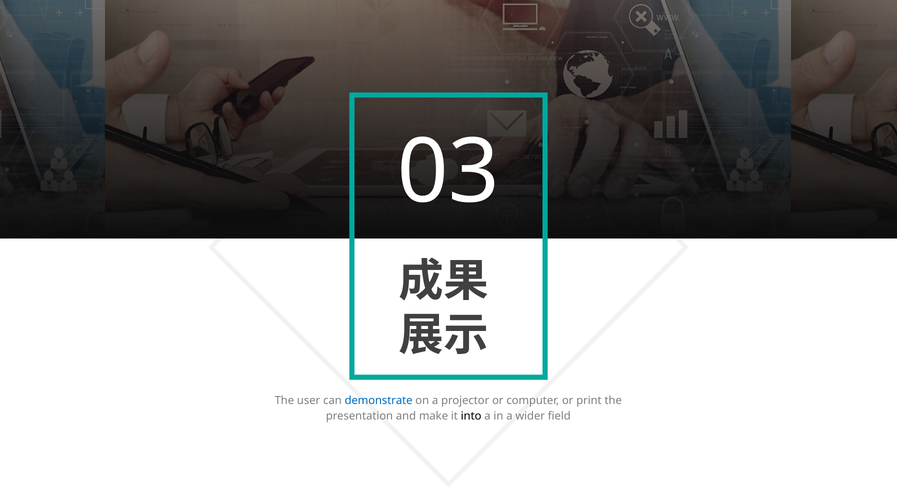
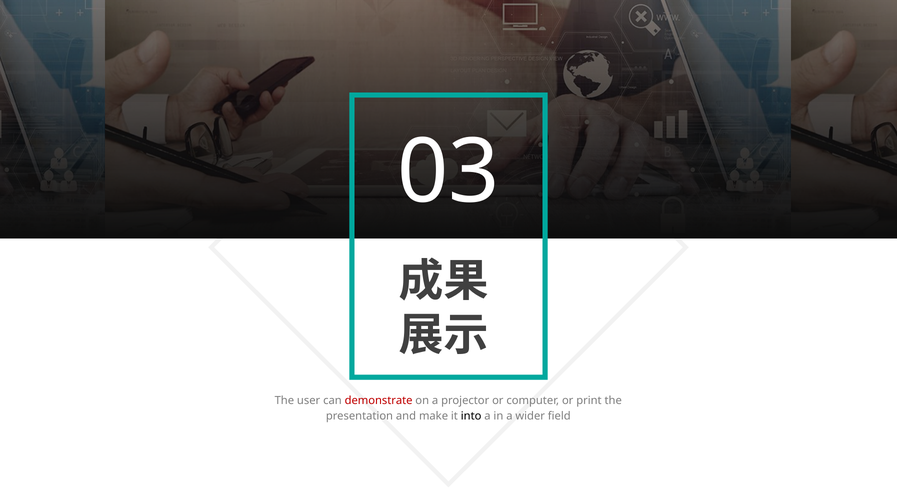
demonstrate colour: blue -> red (379, 401)
